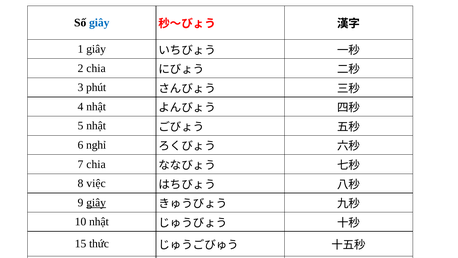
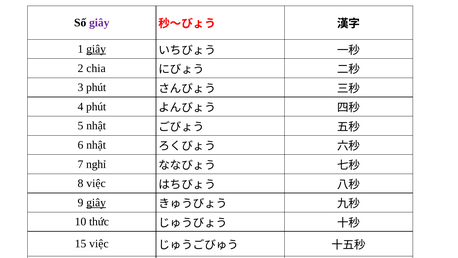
giây colour: blue -> purple (99, 23)
giây underline: none -> present (96, 49)
4 nhật: nhật -> phút (96, 107)
6 nghỉ: nghỉ -> nhật (96, 145)
7 chia: chia -> nghỉ (96, 164)
10 nhật: nhật -> thức (99, 222)
15 thức: thức -> việc (99, 243)
